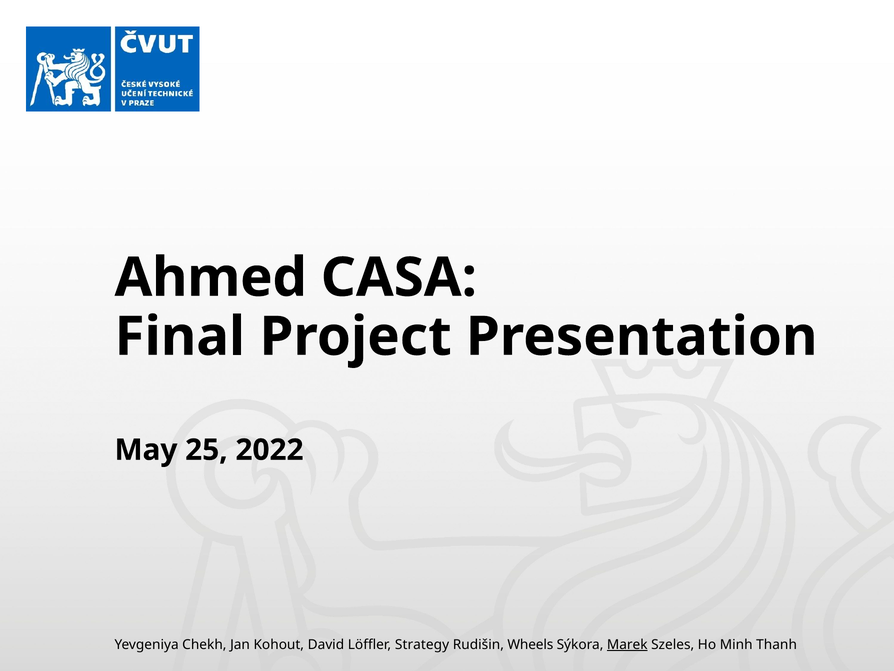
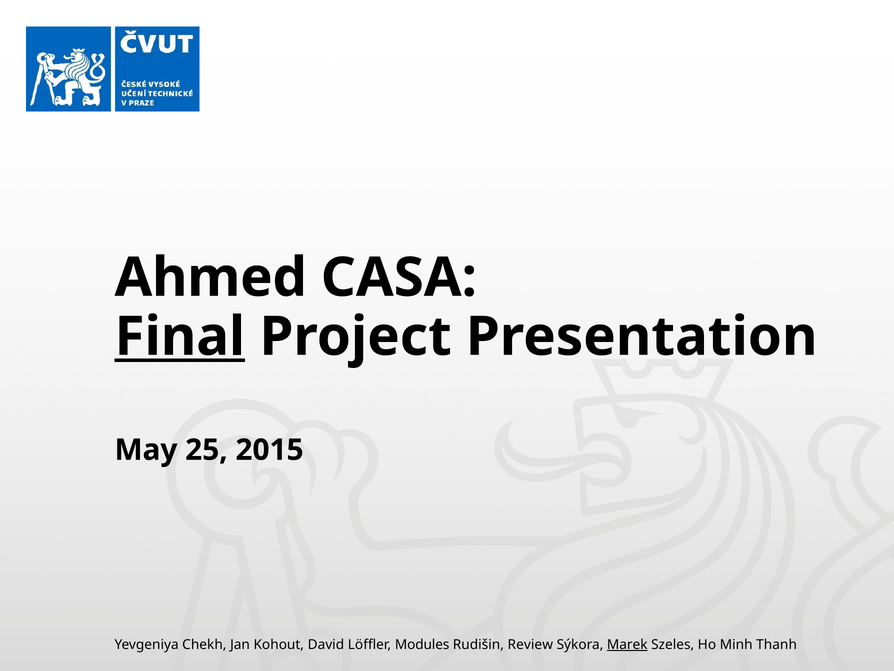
Final underline: none -> present (180, 337)
2022: 2022 -> 2015 (270, 450)
Strategy: Strategy -> Modules (422, 644)
Wheels: Wheels -> Review (530, 644)
